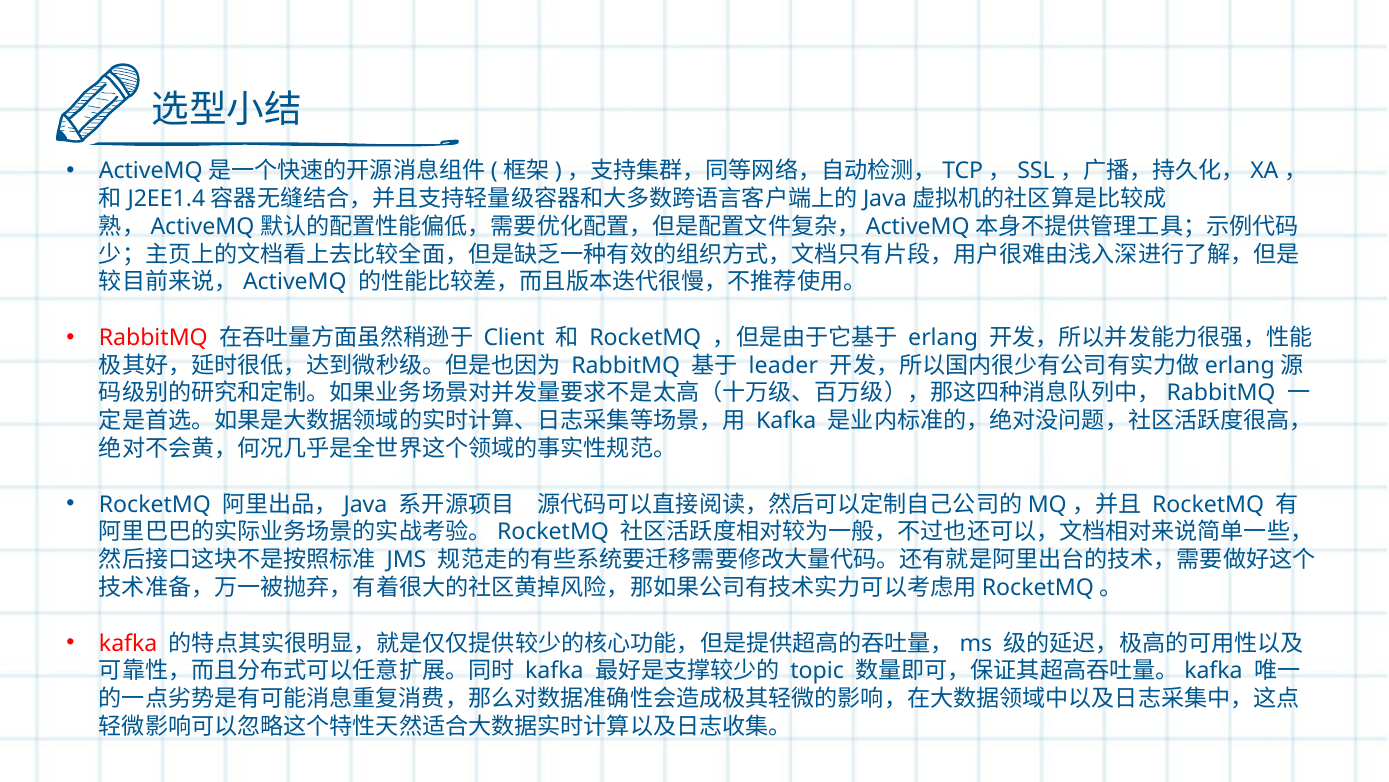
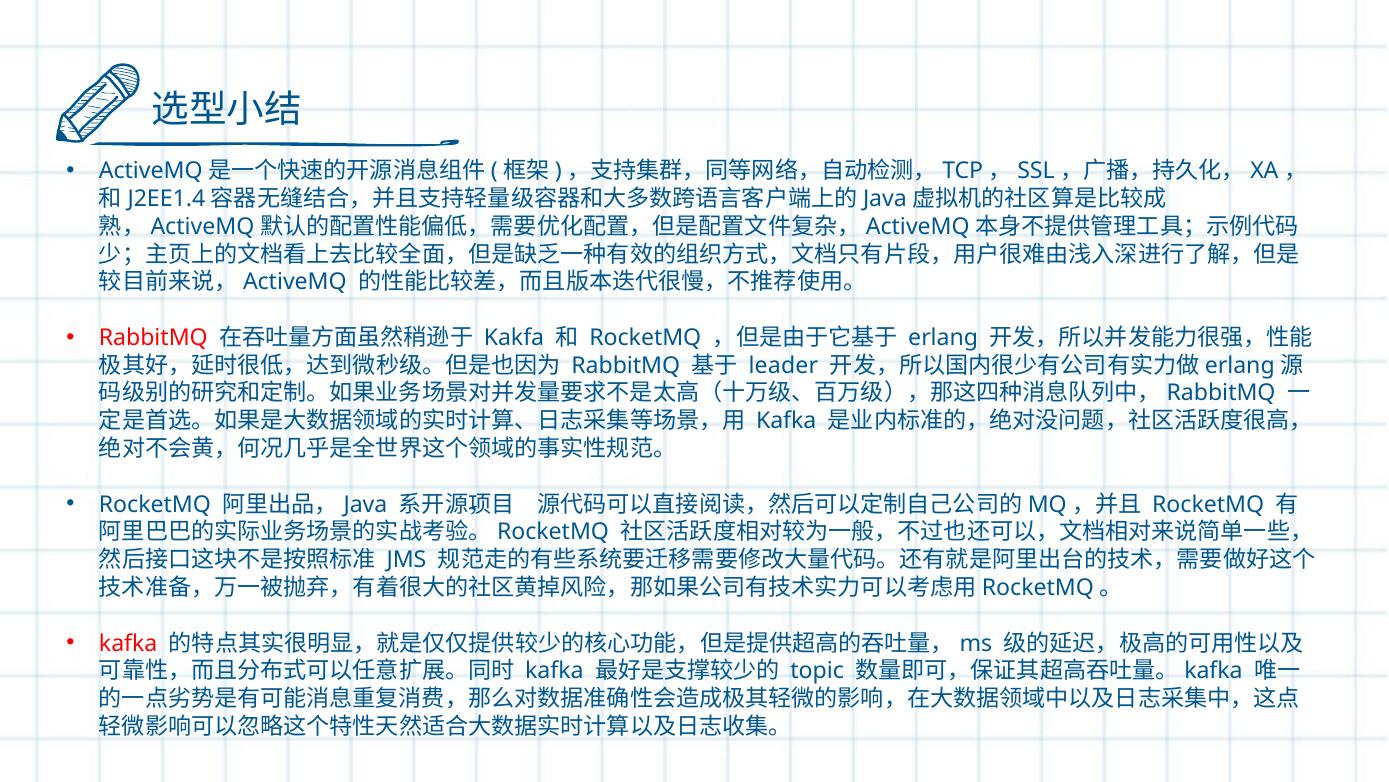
Client: Client -> Kakfa (514, 337)
